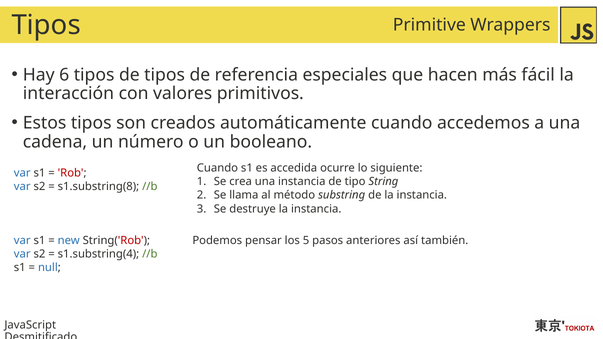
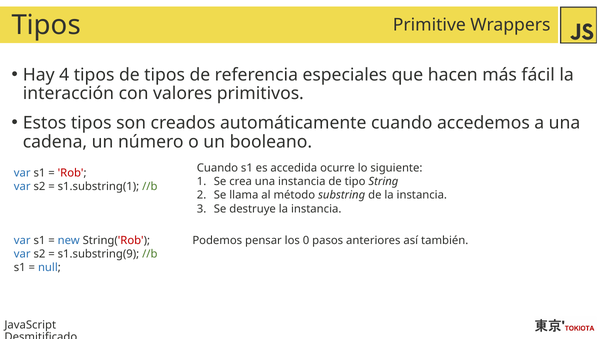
6: 6 -> 4 (64, 75)
s1.substring(8: s1.substring(8 -> s1.substring(1 (98, 186)
5: 5 -> 0 (306, 241)
s1.substring(4: s1.substring(4 -> s1.substring(9 (98, 254)
